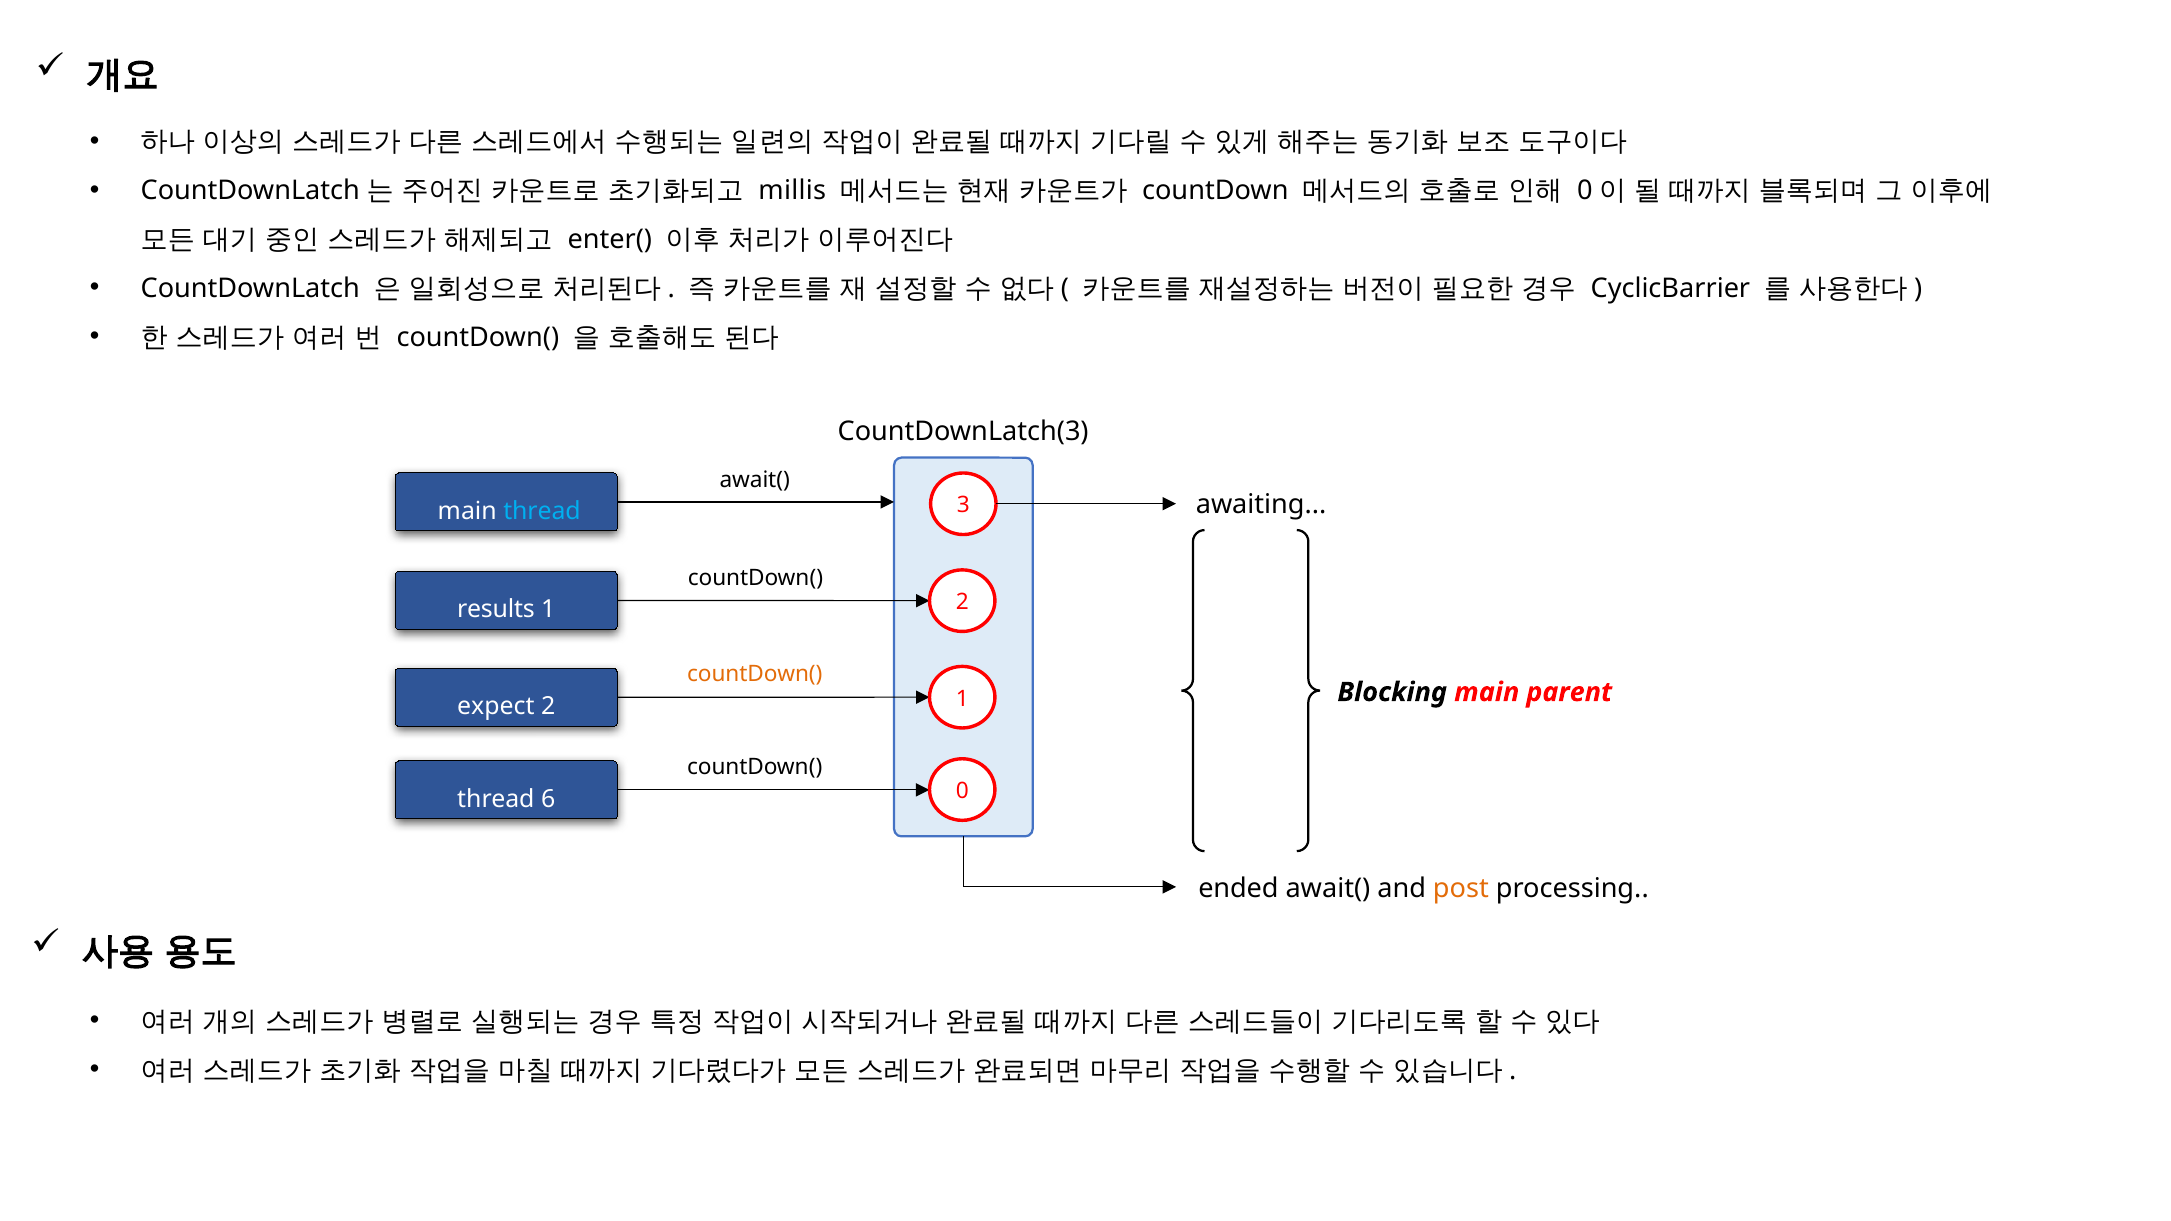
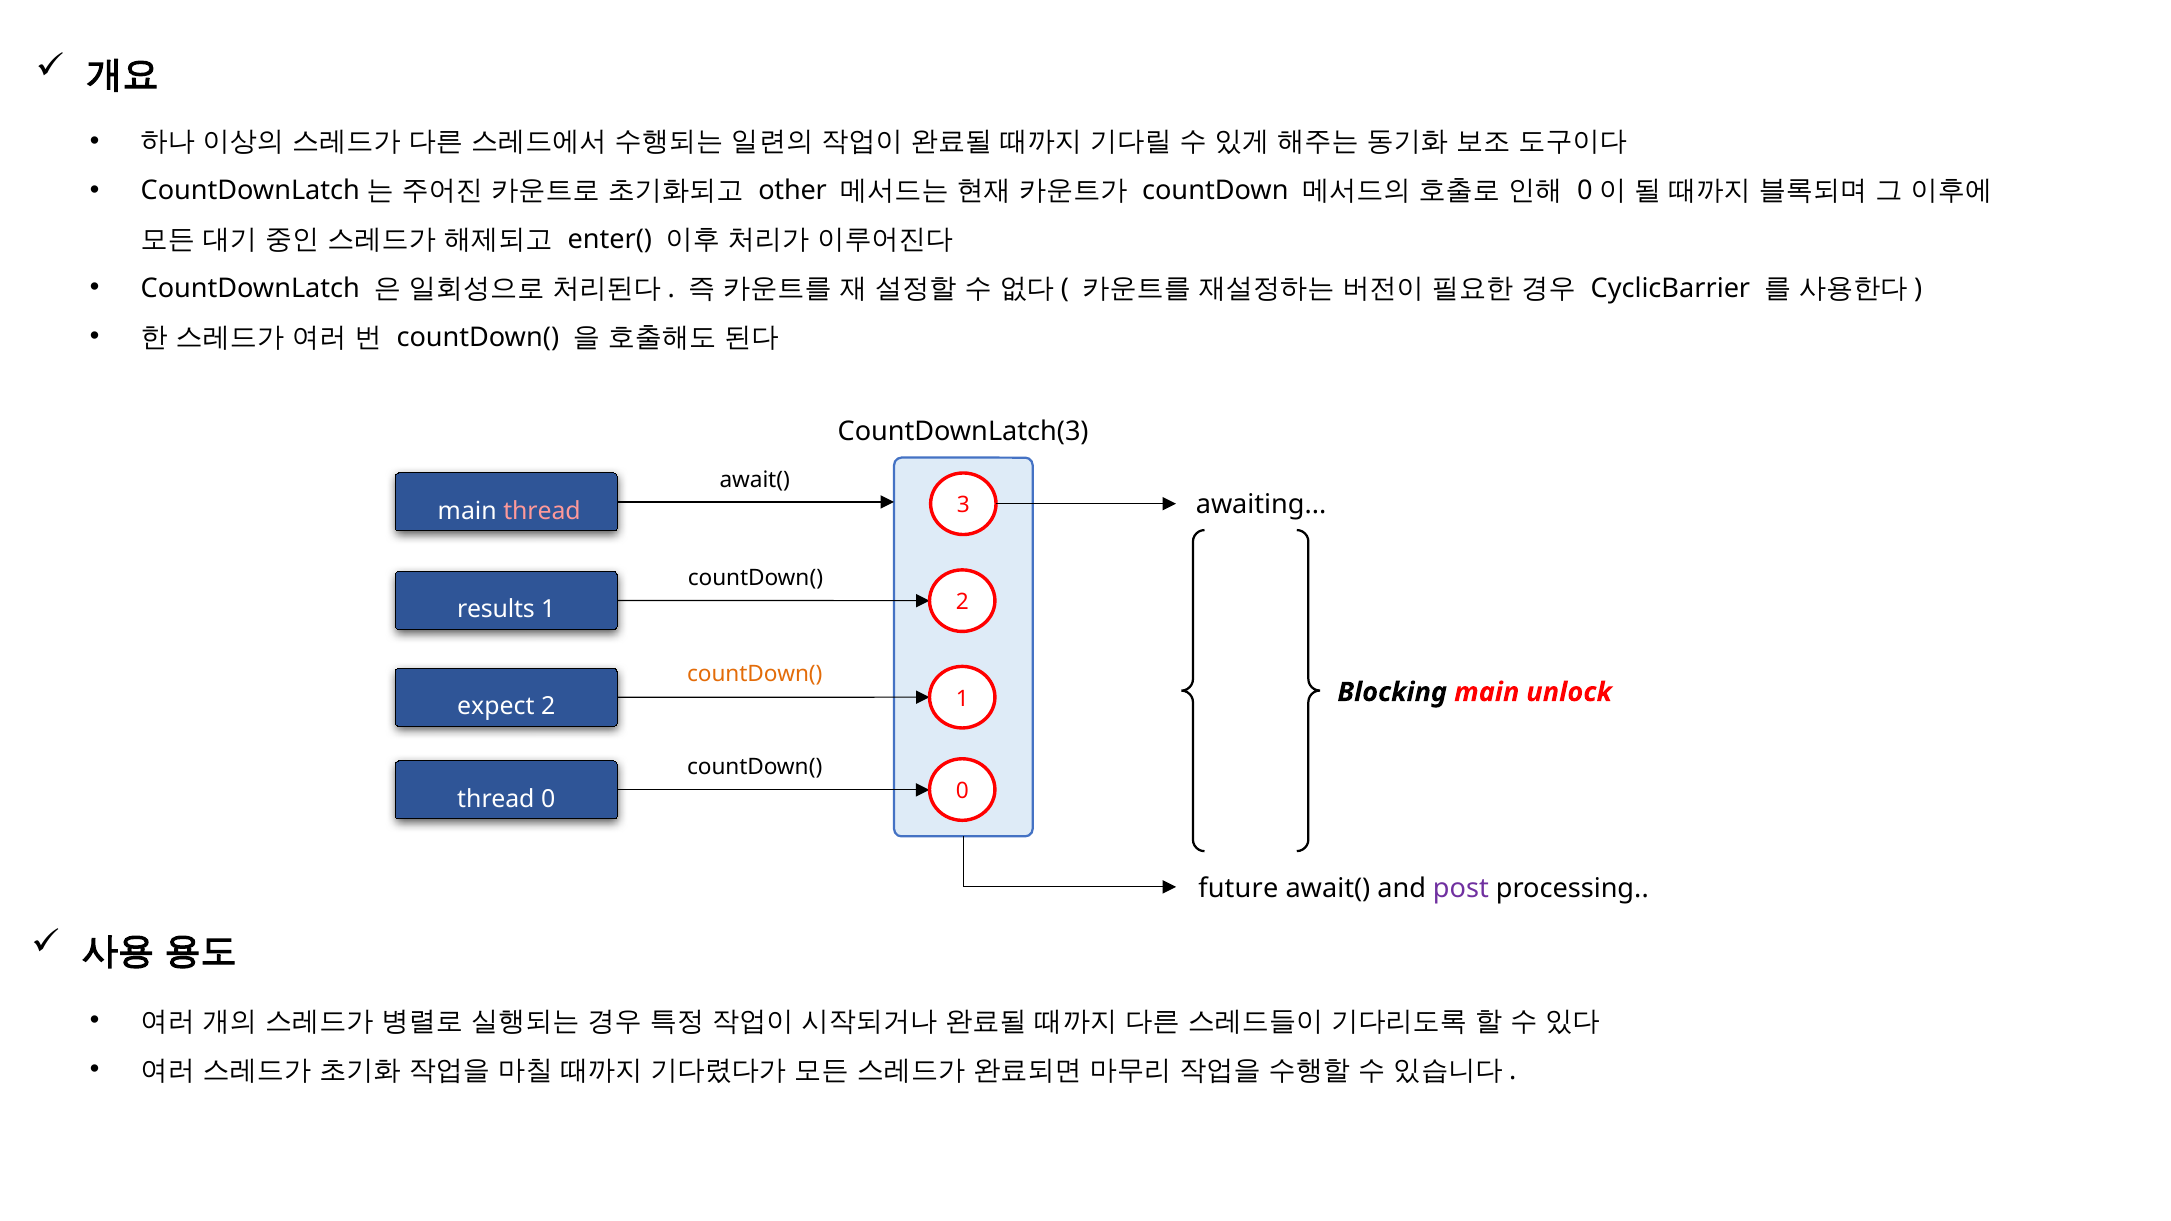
millis: millis -> other (793, 191)
thread colour: light blue -> pink (542, 511)
parent: parent -> unlock (1569, 692)
thread 6: 6 -> 0 (548, 799)
ended: ended -> future (1238, 889)
post colour: orange -> purple (1461, 889)
